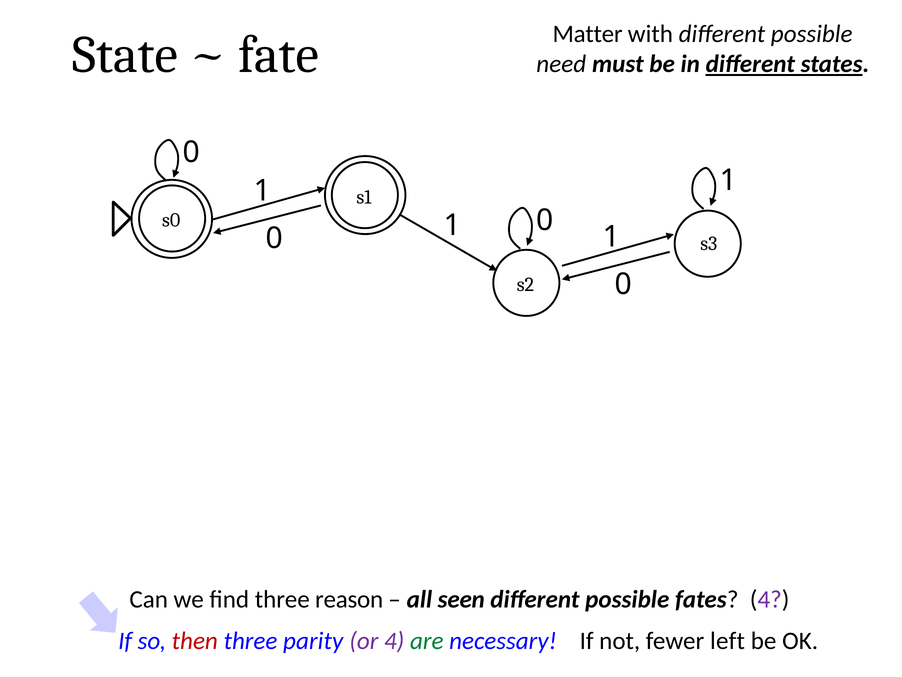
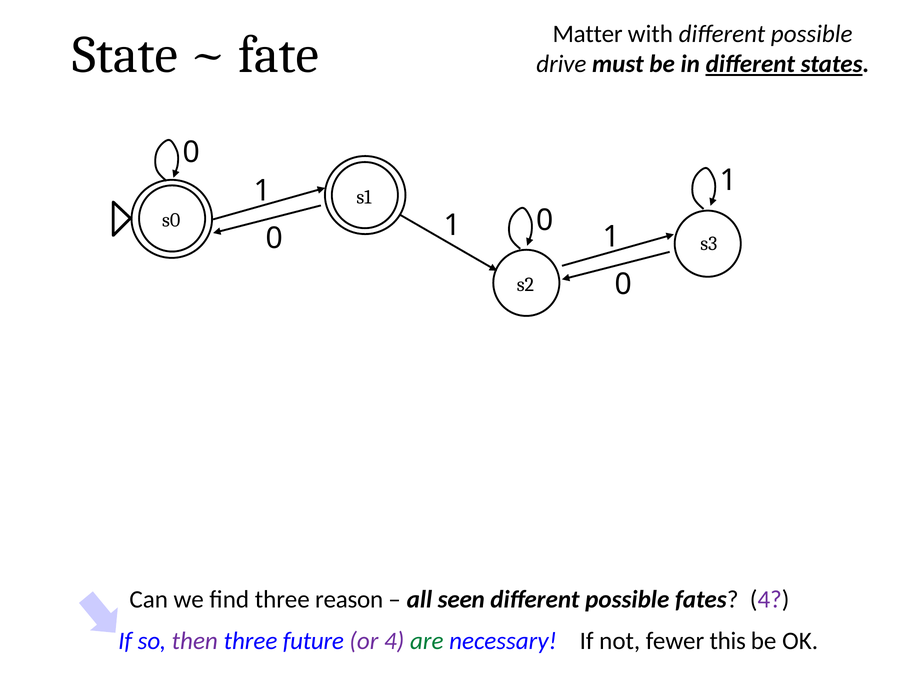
need: need -> drive (561, 64)
then colour: red -> purple (195, 641)
parity: parity -> future (313, 641)
left: left -> this (728, 641)
